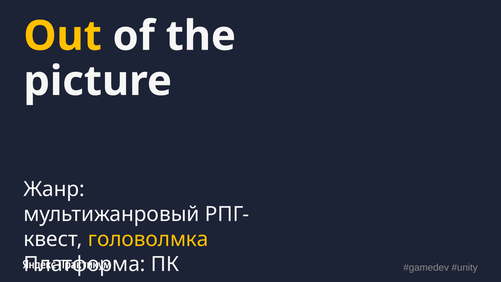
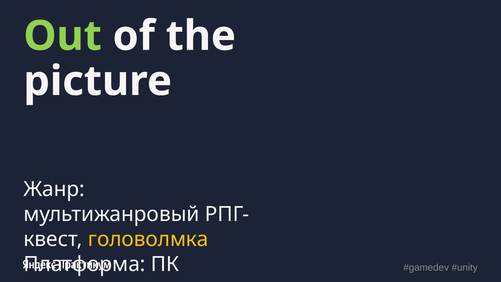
Out colour: yellow -> light green (63, 36)
